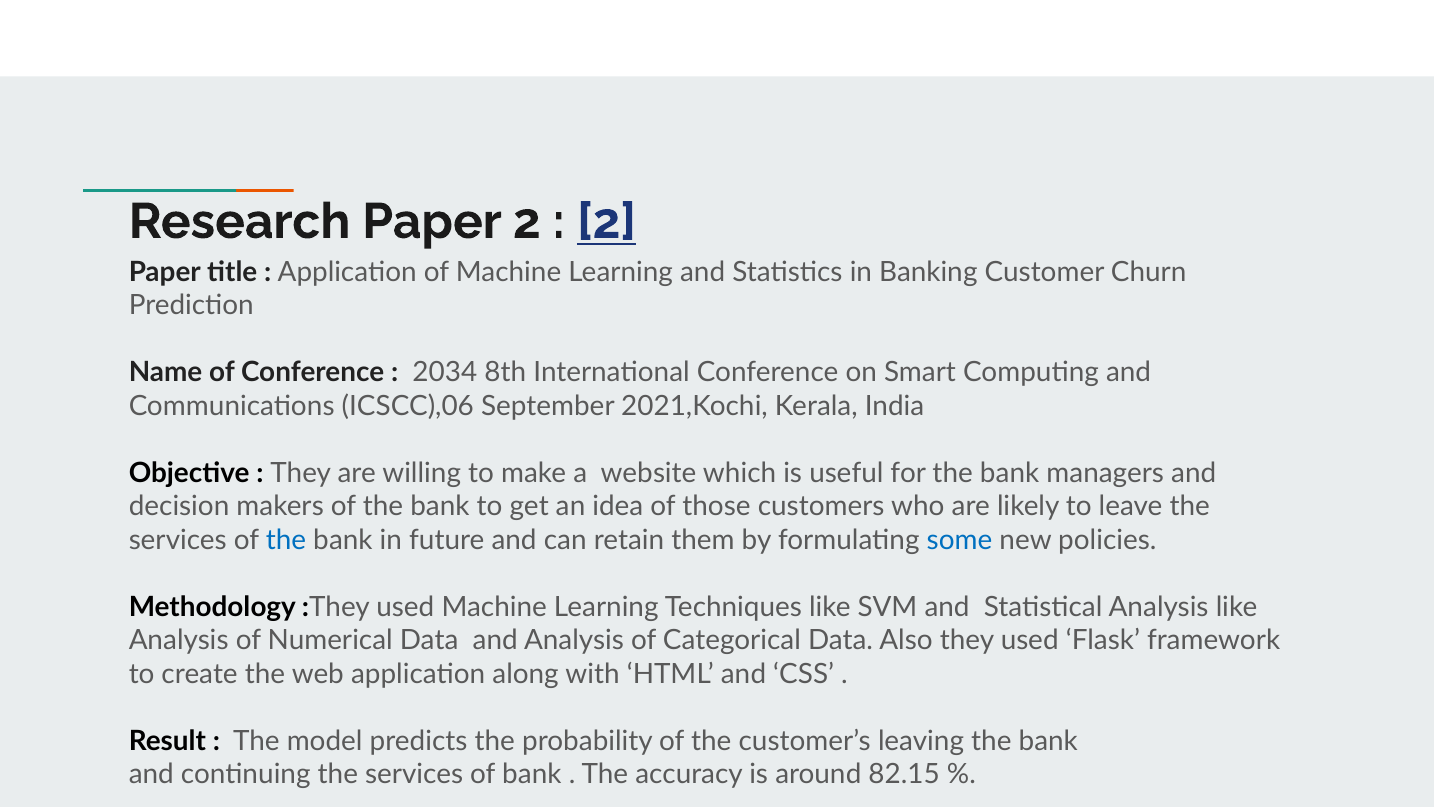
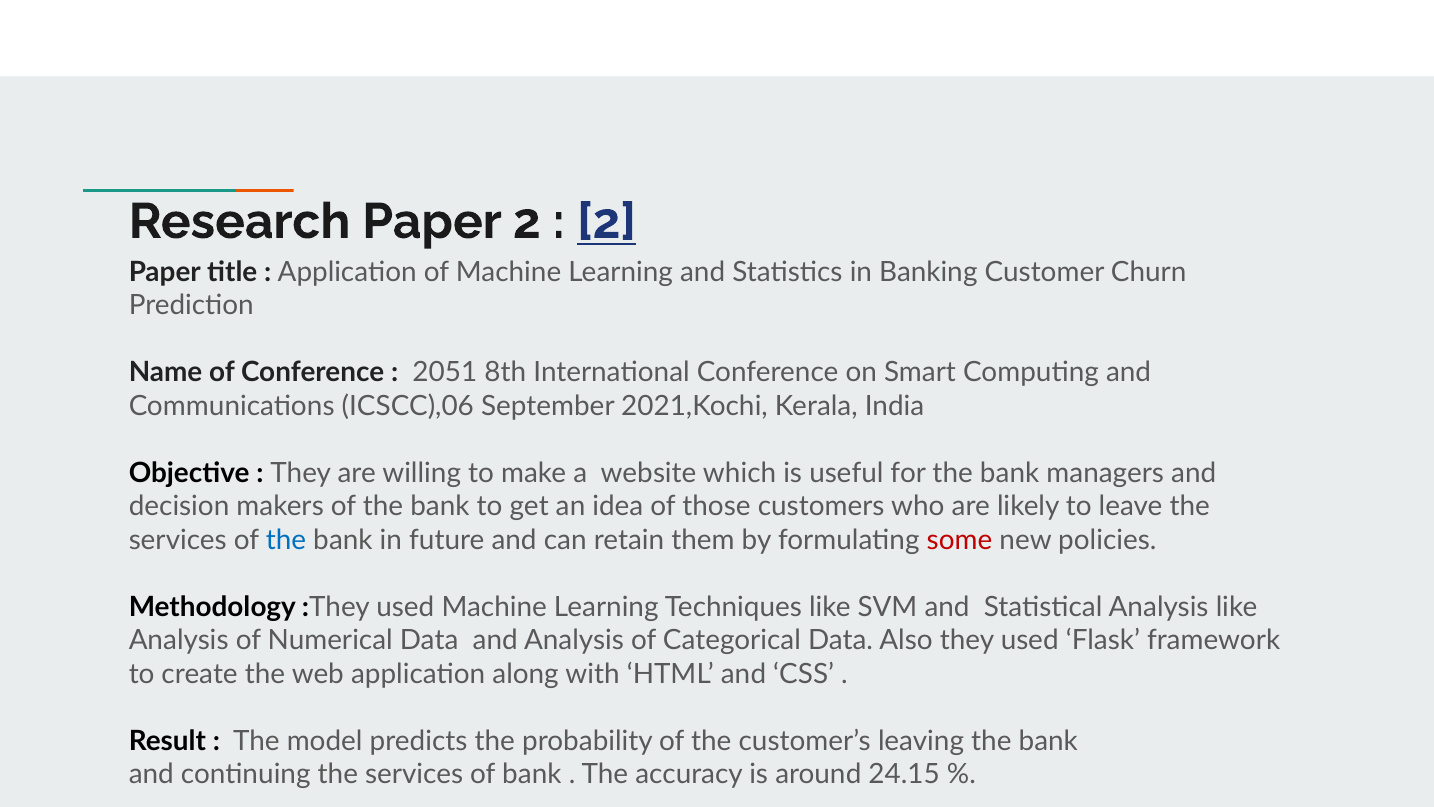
2034: 2034 -> 2051 (445, 373)
some colour: blue -> red (960, 540)
82.15: 82.15 -> 24.15 (904, 774)
